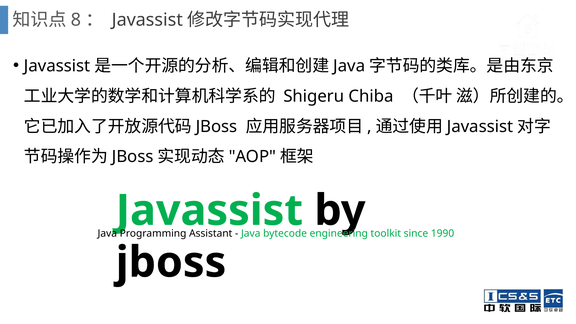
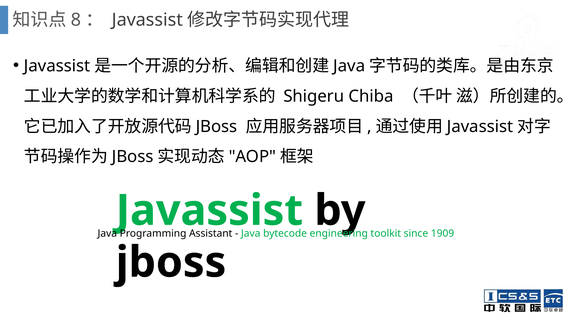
1990: 1990 -> 1909 (443, 233)
